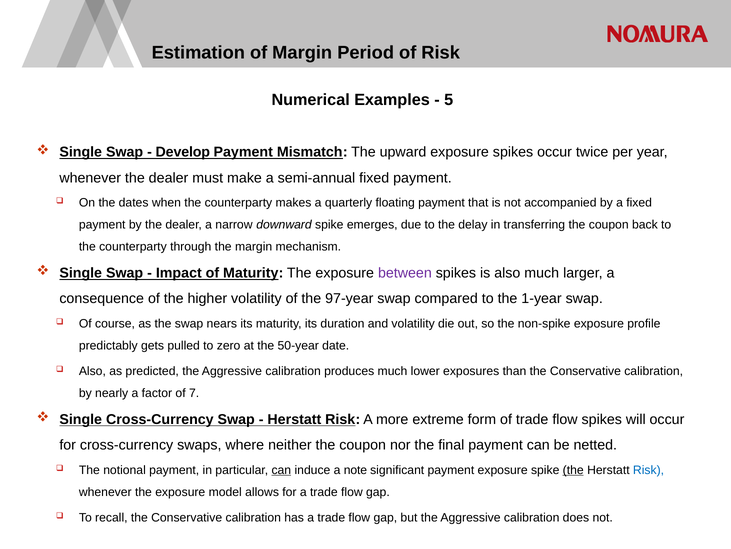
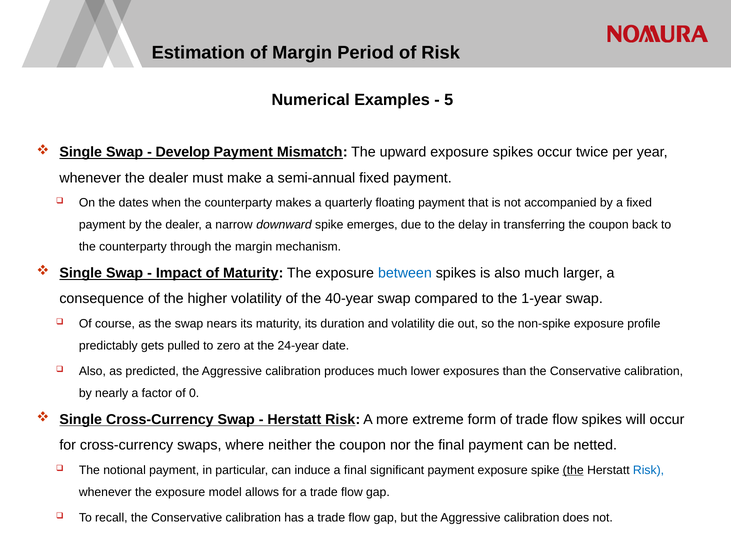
between colour: purple -> blue (405, 273)
97-year: 97-year -> 40-year (349, 298)
50-year: 50-year -> 24-year (298, 345)
7: 7 -> 0 (194, 393)
can underline: present -> none (281, 469)
a note: note -> final (355, 469)
